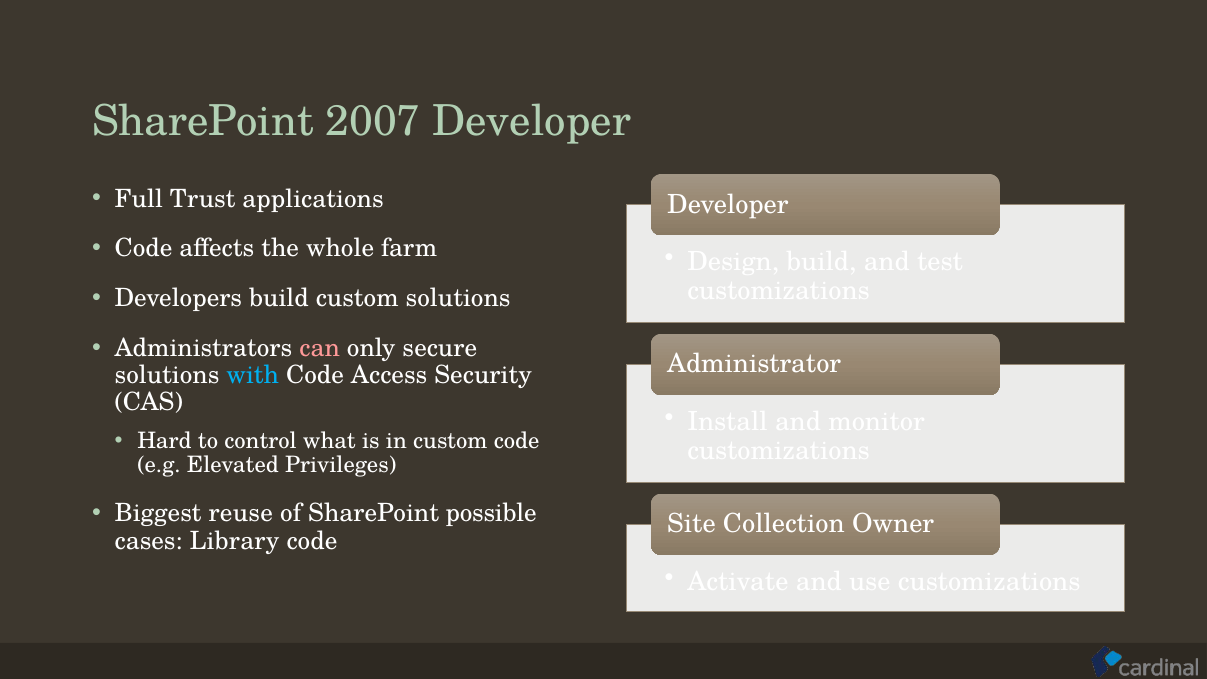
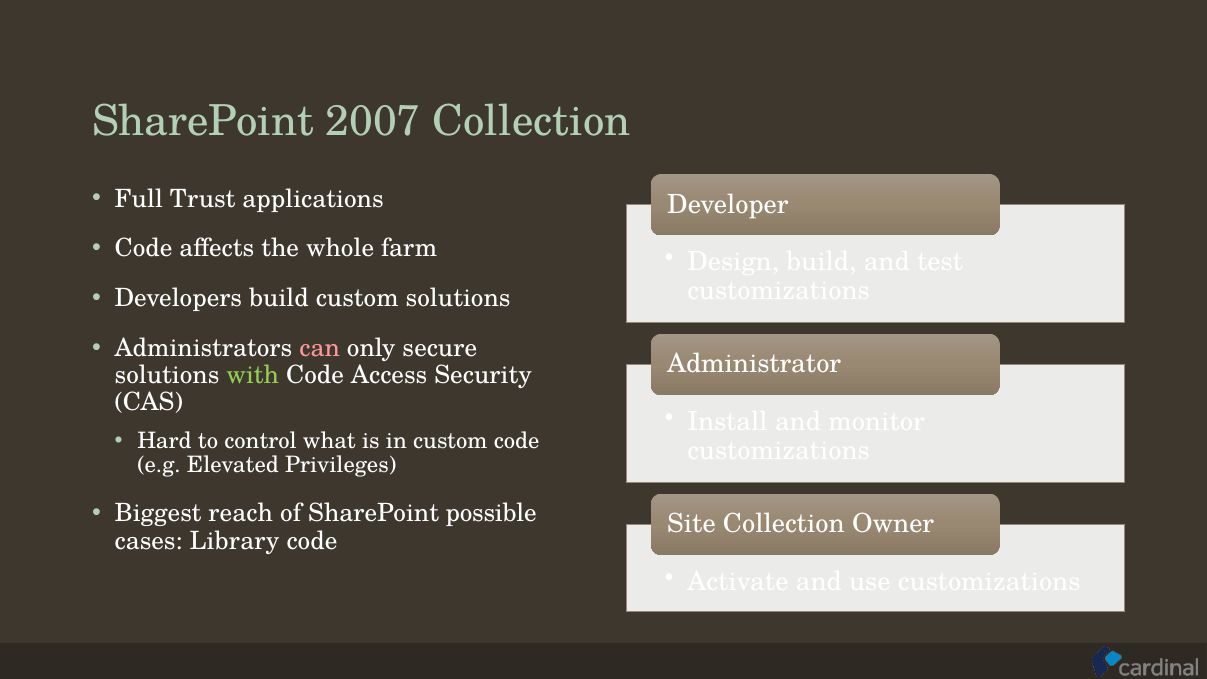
2007 Developer: Developer -> Collection (532, 122)
with colour: light blue -> light green (253, 375)
reuse: reuse -> reach (241, 514)
